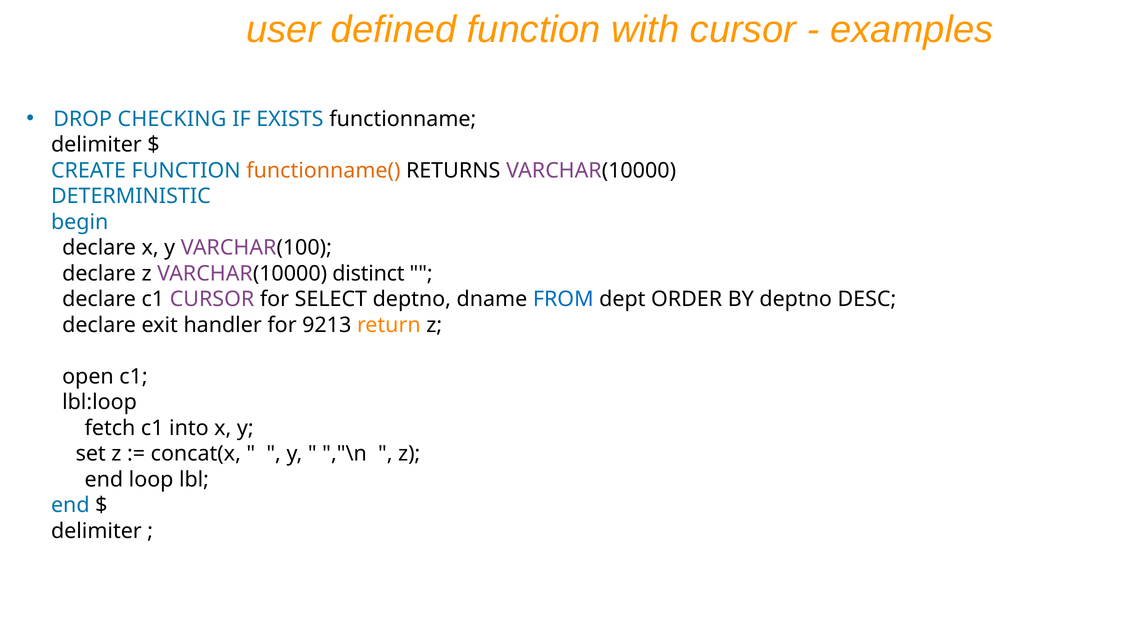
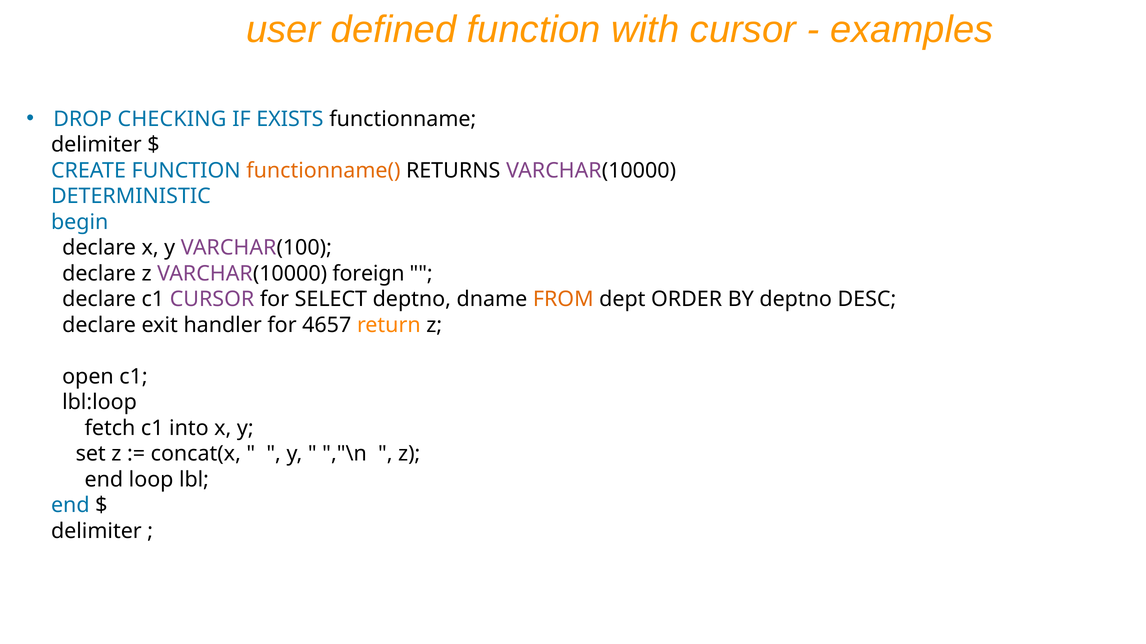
distinct: distinct -> foreign (368, 274)
FROM colour: blue -> orange (563, 300)
9213: 9213 -> 4657 (327, 325)
